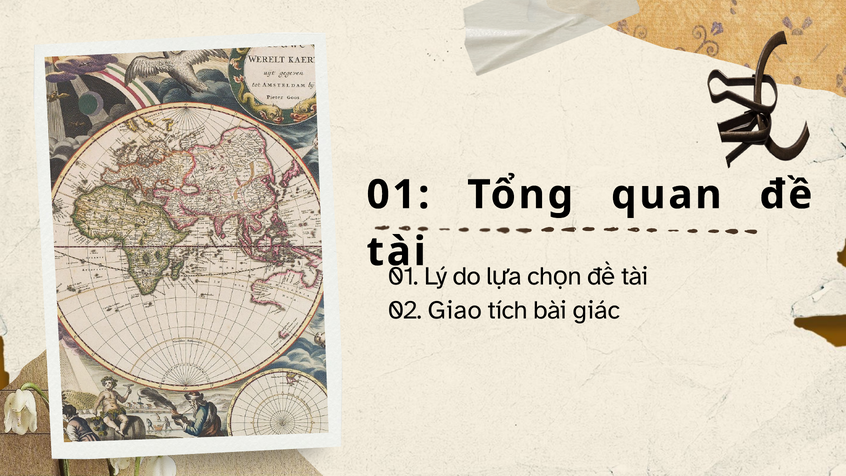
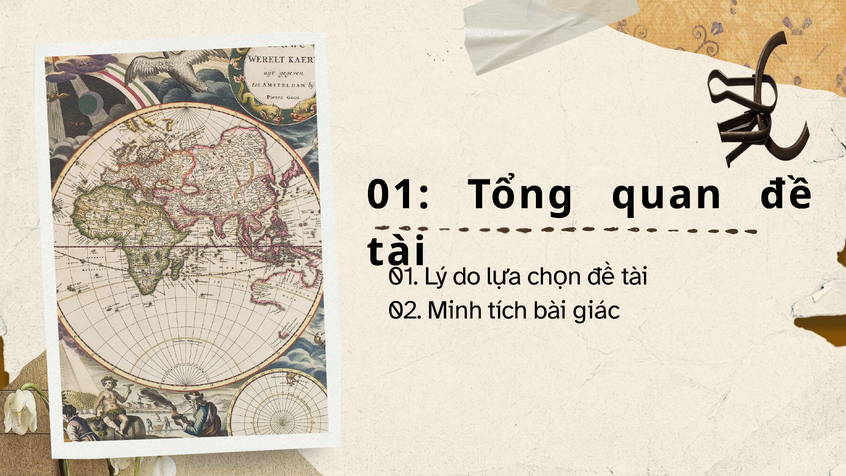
Giao: Giao -> Minh (455, 310)
